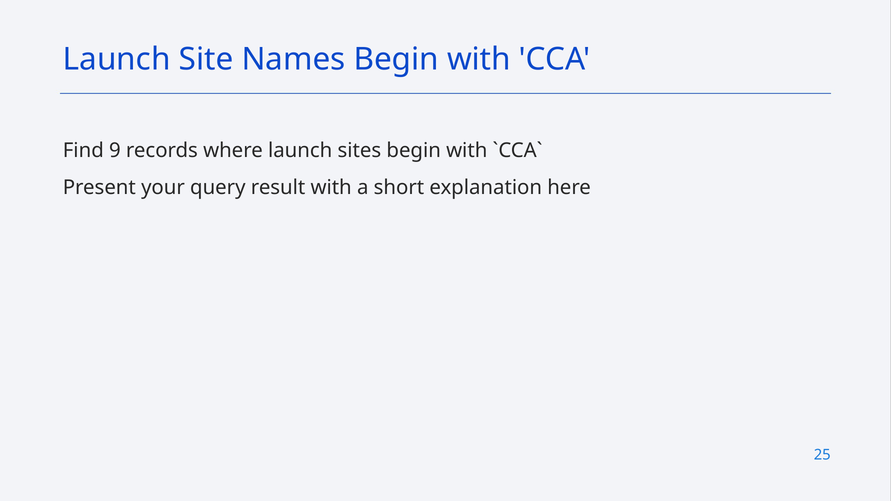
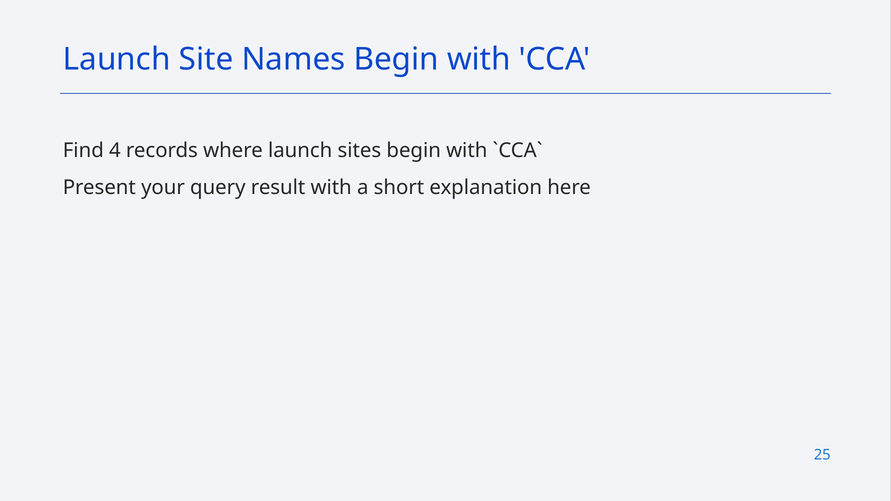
9: 9 -> 4 (115, 150)
